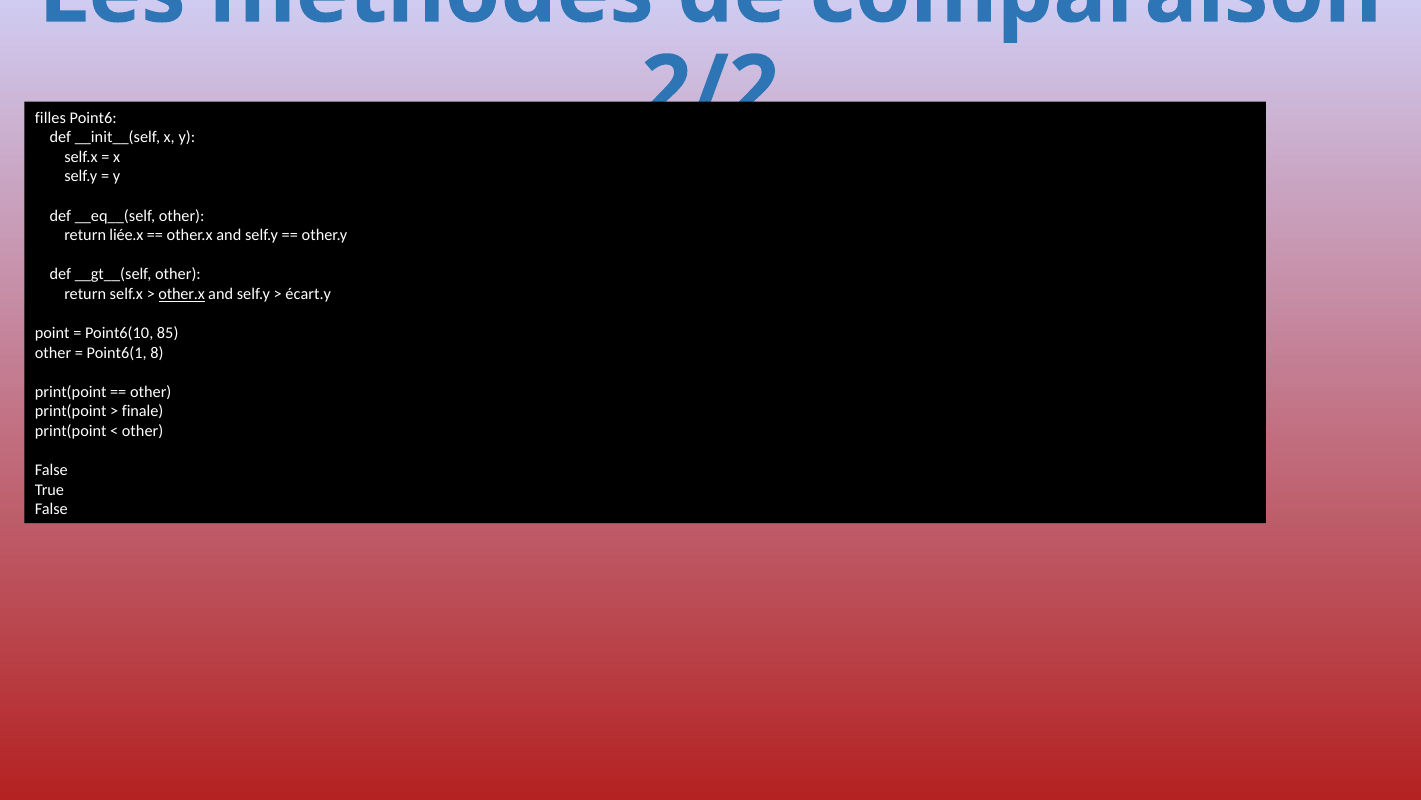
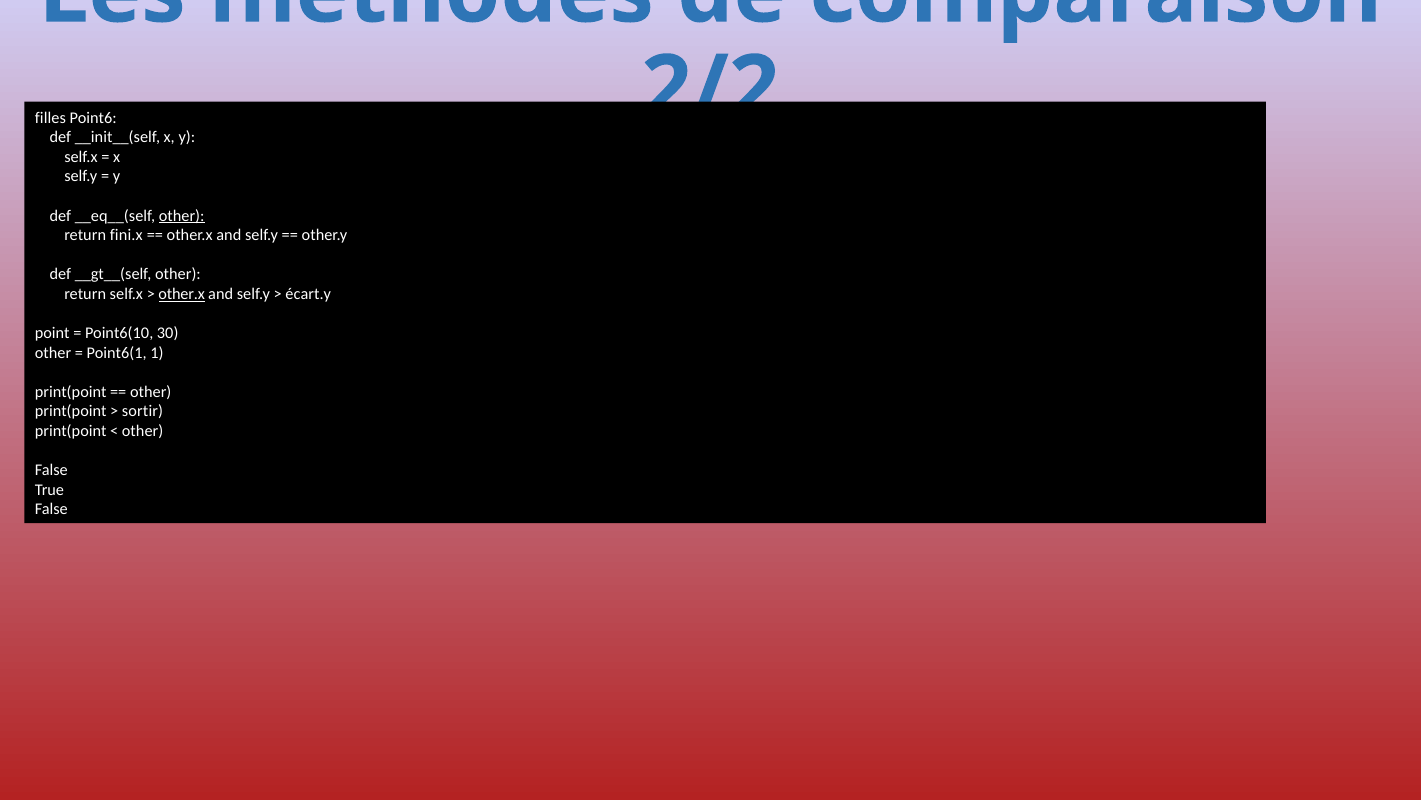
other underline: none -> present (182, 216)
liée.x: liée.x -> fini.x (126, 235)
85: 85 -> 30 (168, 333)
8: 8 -> 1 (157, 352)
finale: finale -> sortir (143, 411)
